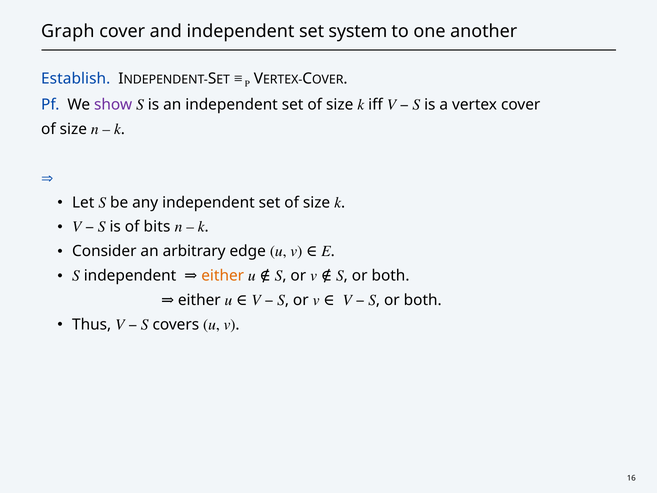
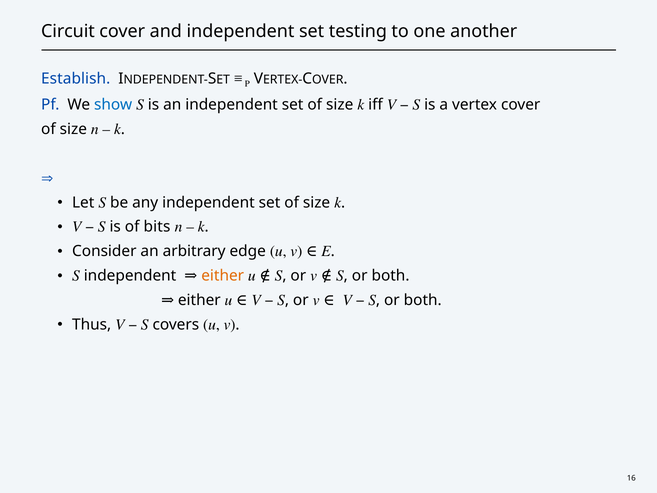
Graph: Graph -> Circuit (68, 32)
system: system -> testing (358, 32)
show colour: purple -> blue (113, 105)
